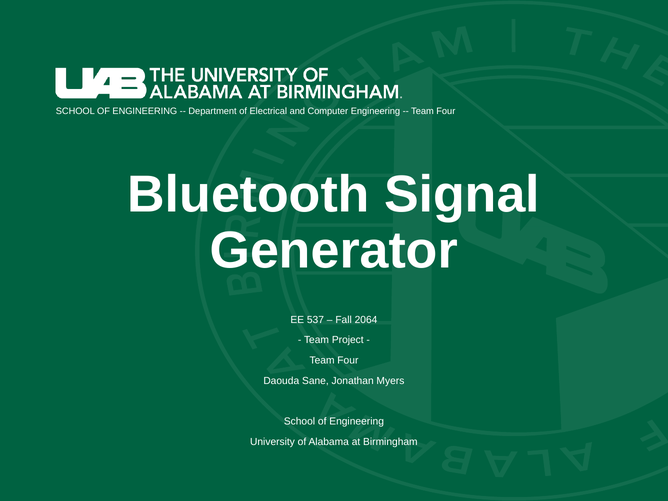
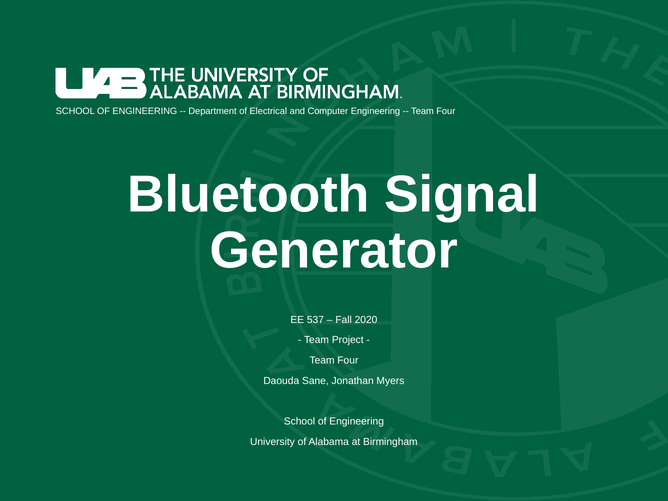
2064: 2064 -> 2020 (366, 320)
